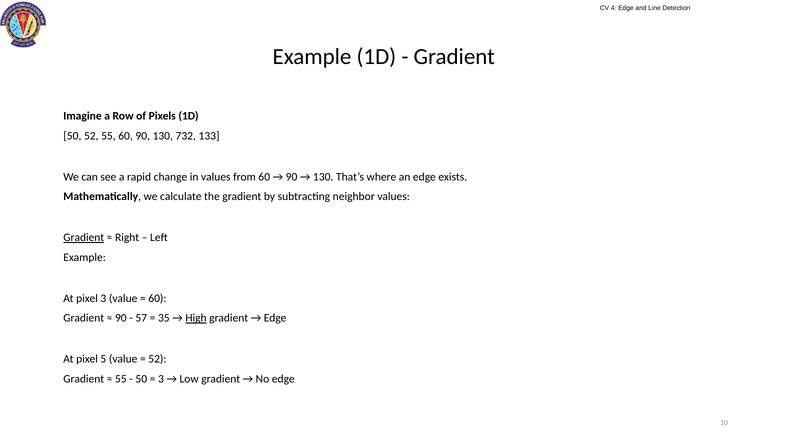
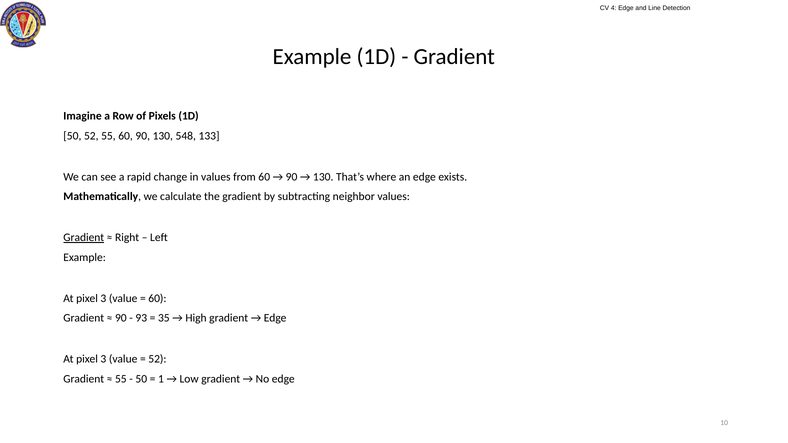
732: 732 -> 548 (186, 136)
57: 57 -> 93 (141, 318)
High underline: present -> none (196, 318)
5: 5 -> 3 (103, 359)
3: 3 -> 1 (161, 379)
